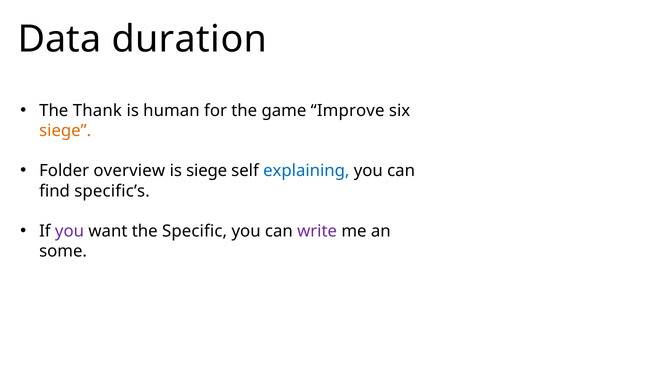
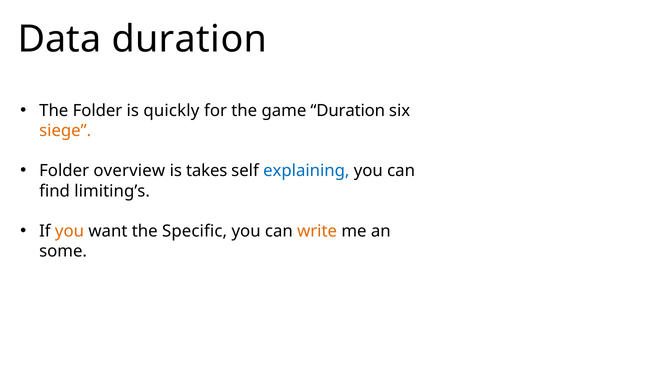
The Thank: Thank -> Folder (97, 111)
human: human -> quickly (171, 111)
game Improve: Improve -> Duration (348, 111)
is siege: siege -> takes (207, 171)
specific’s: specific’s -> limiting’s (112, 191)
you colour: purple -> orange (70, 231)
write colour: purple -> orange (317, 231)
